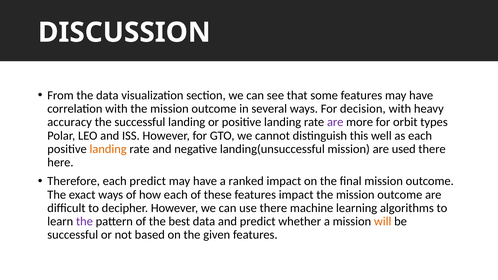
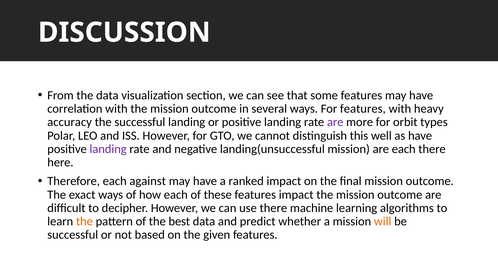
For decision: decision -> features (363, 109)
as each: each -> have (420, 136)
landing colour: orange -> purple (108, 149)
are used: used -> each (404, 149)
each predict: predict -> against (148, 181)
the colour: purple -> orange (84, 222)
